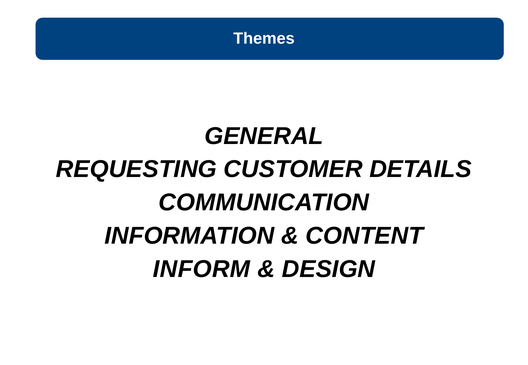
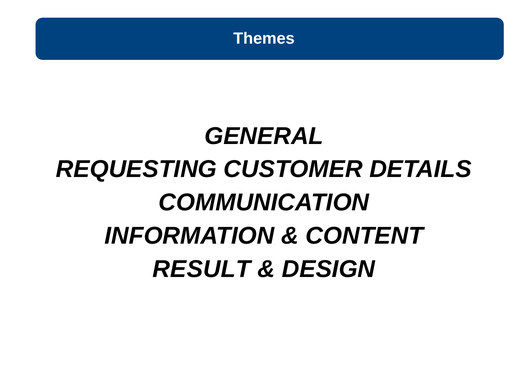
INFORM: INFORM -> RESULT (202, 269)
